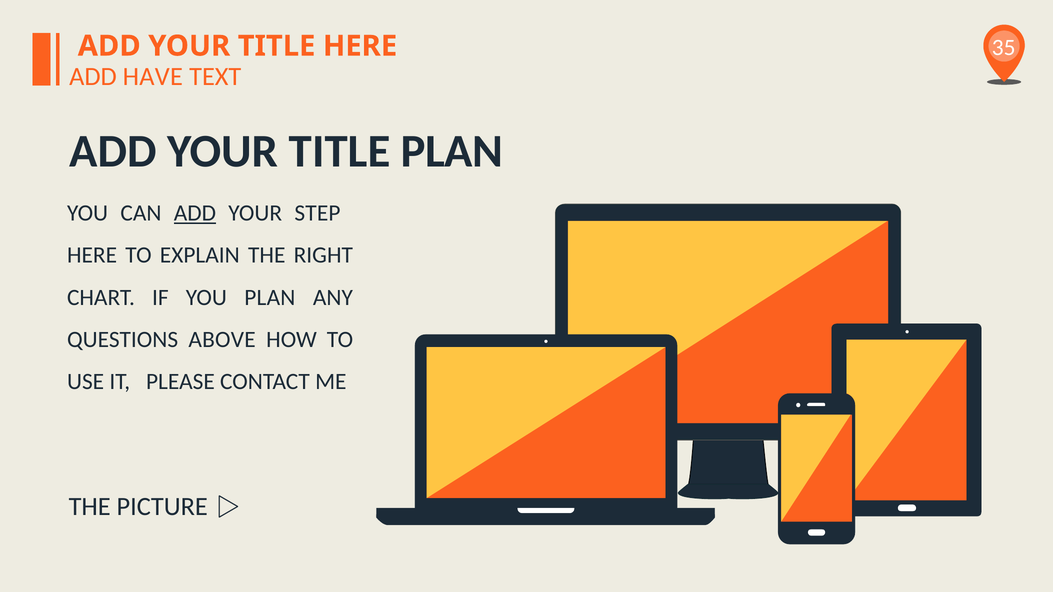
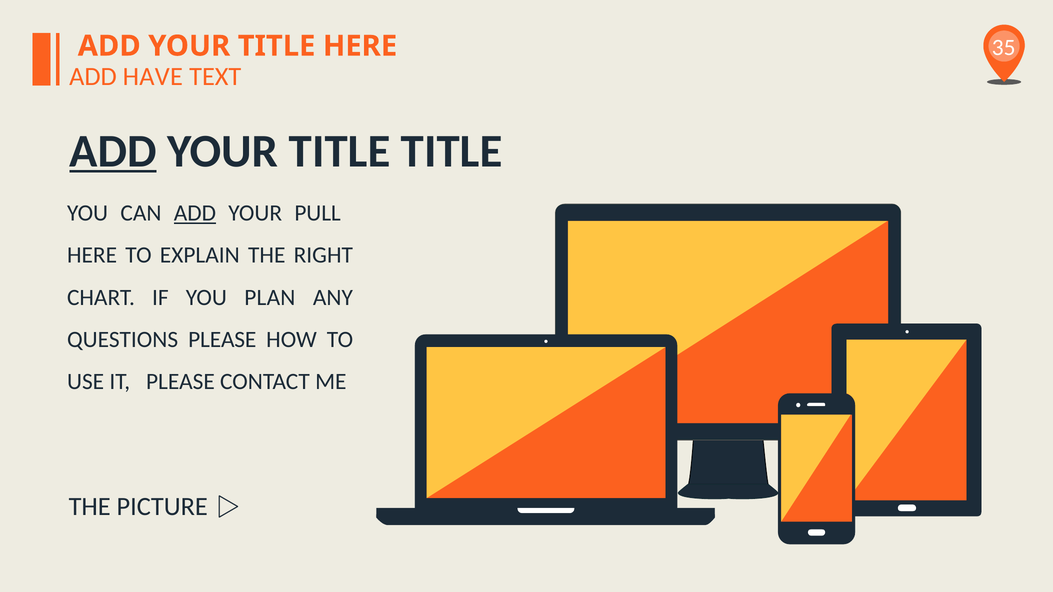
ADD underline: none -> present (113, 151)
TITLE PLAN: PLAN -> TITLE (452, 151)
STEP: STEP -> PULL (318, 213)
QUESTIONS ABOVE: ABOVE -> PLEASE (222, 340)
